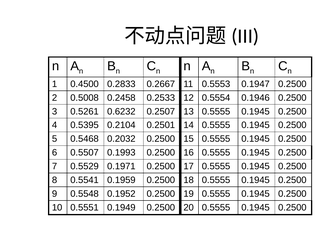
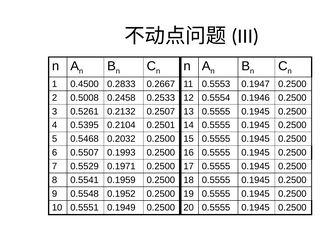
0.6232: 0.6232 -> 0.2132 (121, 111)
